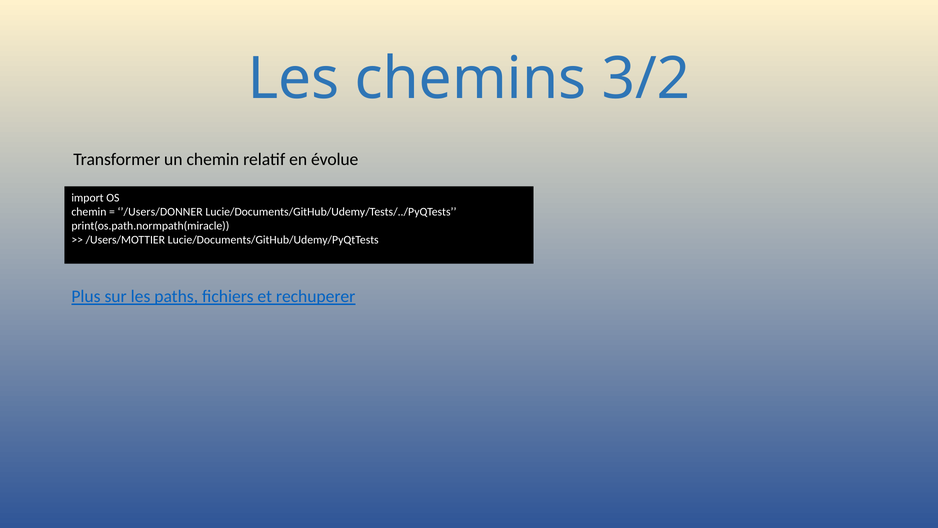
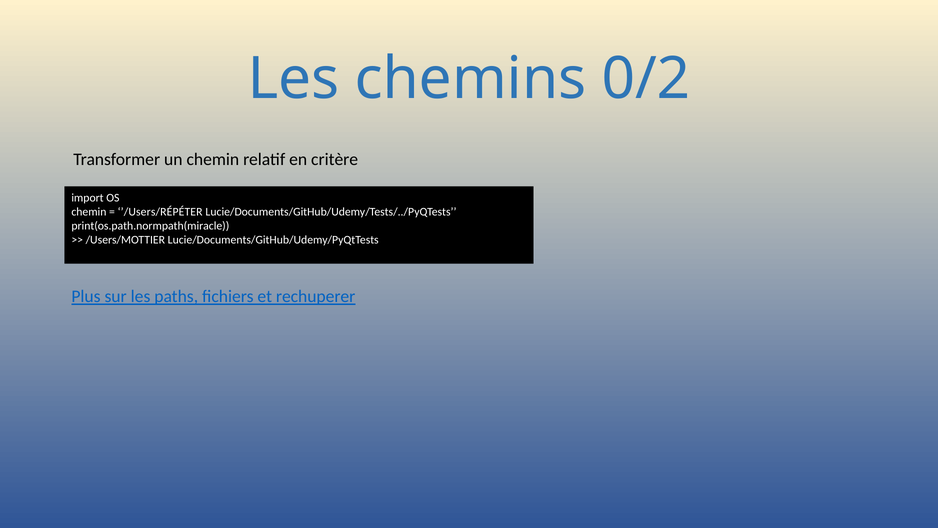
3/2: 3/2 -> 0/2 (646, 79)
évolue: évolue -> critère (335, 159)
’/Users/DONNER: ’/Users/DONNER -> ’/Users/RÉPÉTER (160, 212)
